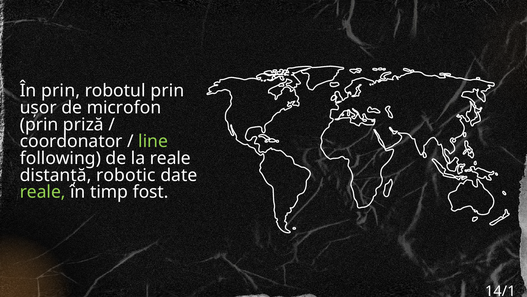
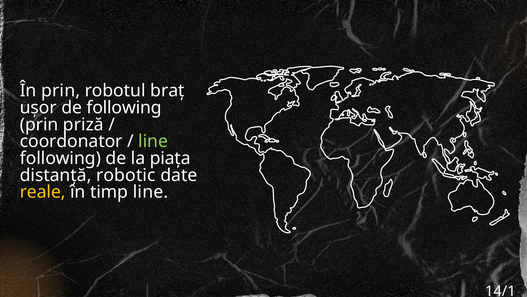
robotul prin: prin -> braț (167, 91)
de microfon: microfon -> following (124, 107)
la reale: reale -> piața (170, 158)
reale colour: light green -> yellow (43, 192)
timp fost: fost -> line (151, 192)
